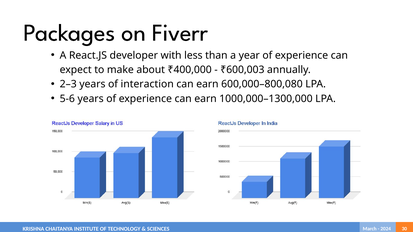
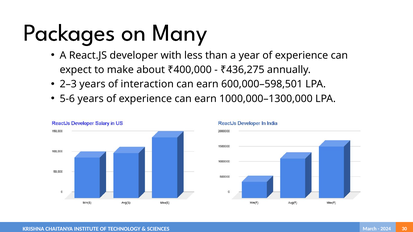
Fiverr: Fiverr -> Many (180, 33)
₹600,003: ₹600,003 -> ₹436,275 (242, 70)
600,000–800,080: 600,000–800,080 -> 600,000–598,501 (262, 84)
